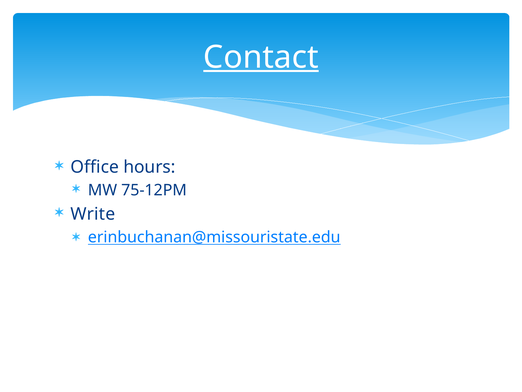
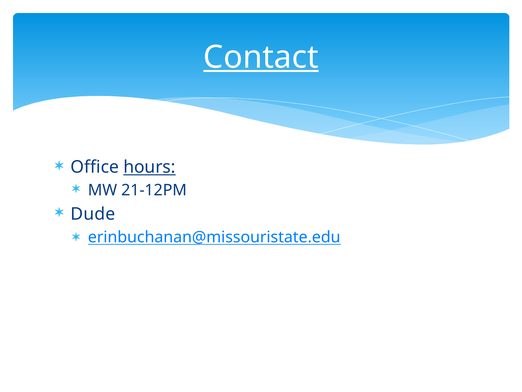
hours underline: none -> present (149, 167)
75-12PM: 75-12PM -> 21-12PM (154, 190)
Write: Write -> Dude (93, 214)
